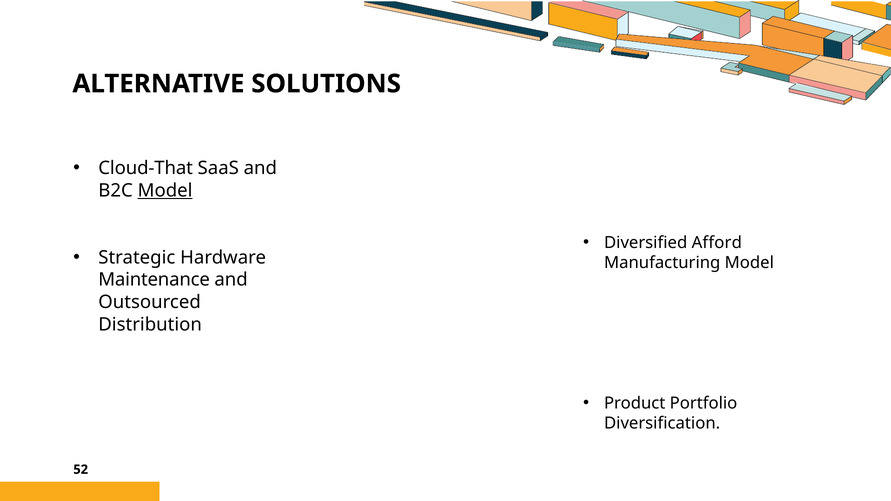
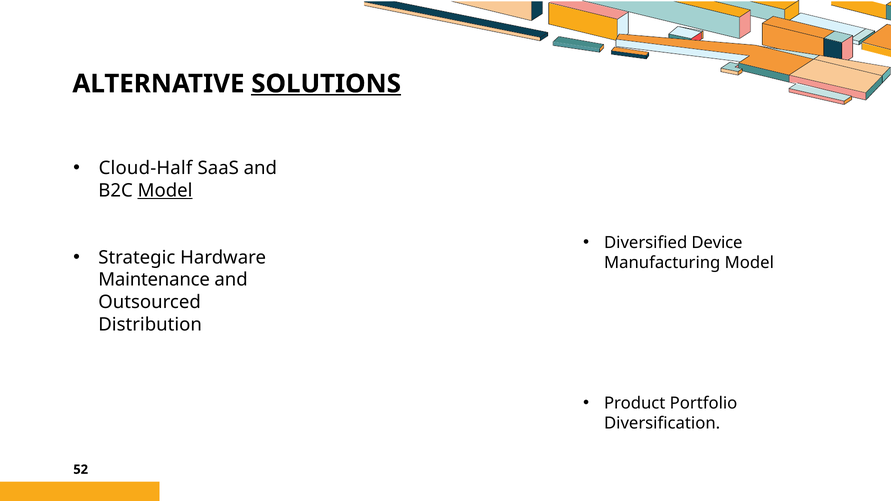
SOLUTIONS underline: none -> present (326, 84)
Cloud-That: Cloud-That -> Cloud-Half (146, 168)
Afford: Afford -> Device (717, 243)
